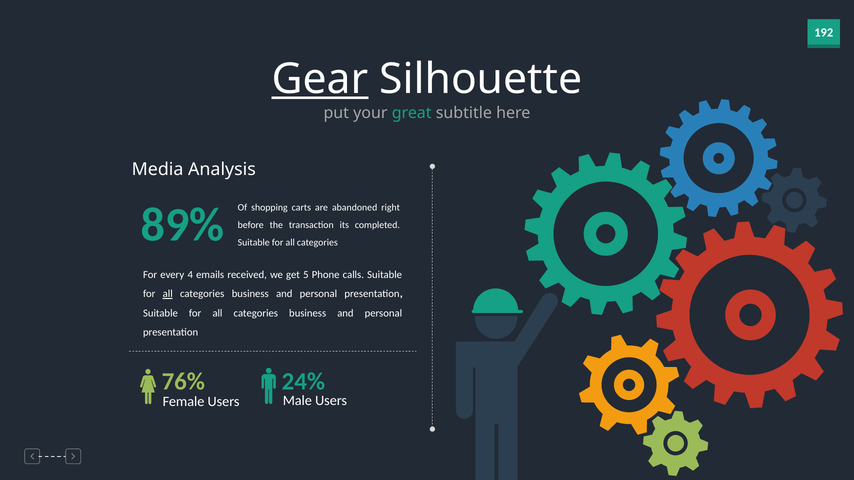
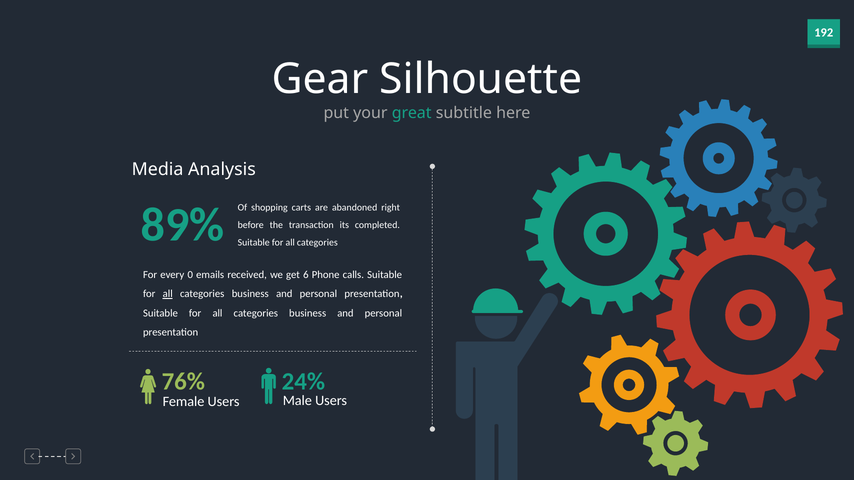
Gear underline: present -> none (320, 79)
4: 4 -> 0 (190, 275)
5: 5 -> 6 (306, 275)
